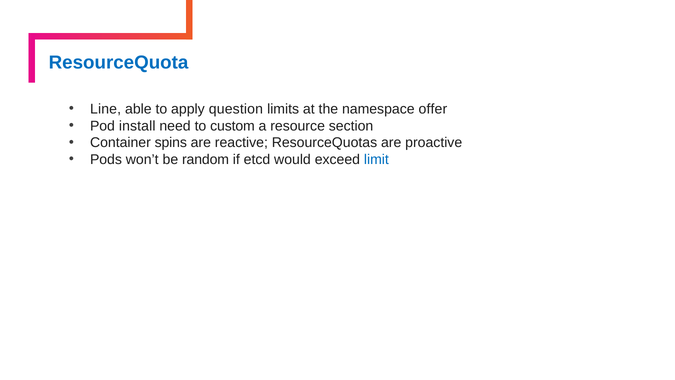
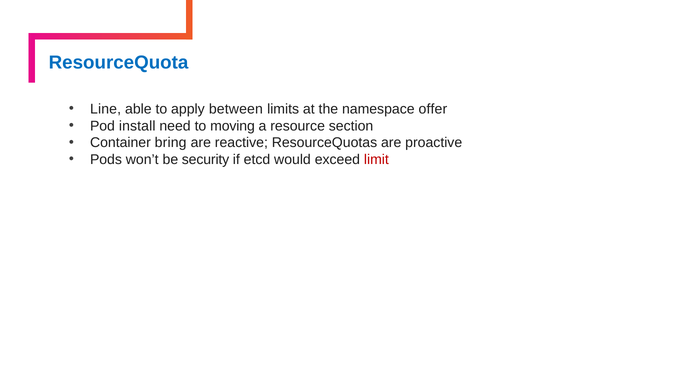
question: question -> between (236, 109)
custom: custom -> moving (233, 126)
spins: spins -> bring (171, 143)
random: random -> security (206, 160)
limit colour: blue -> red (376, 160)
